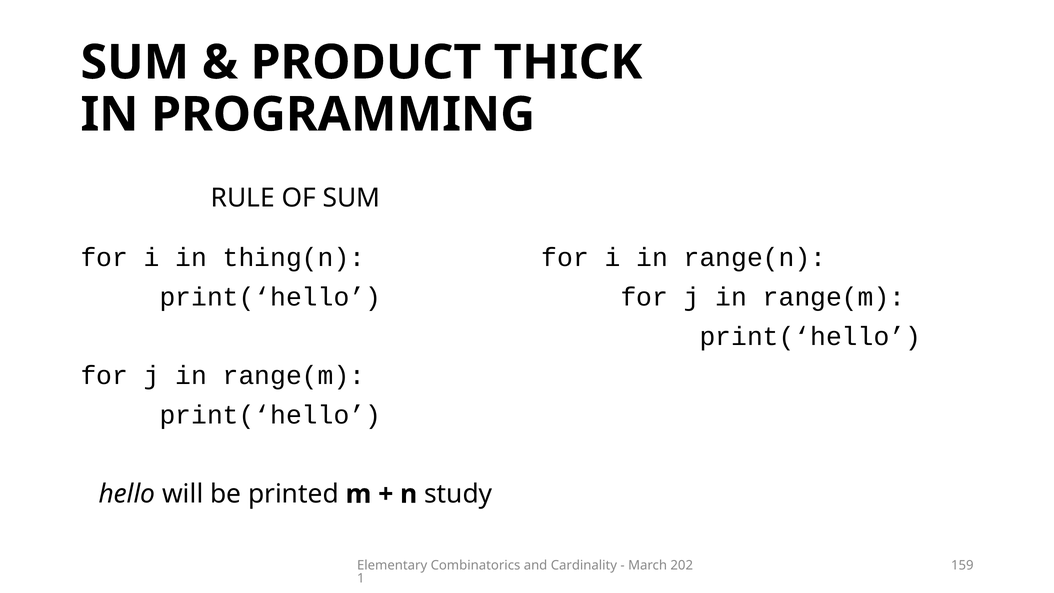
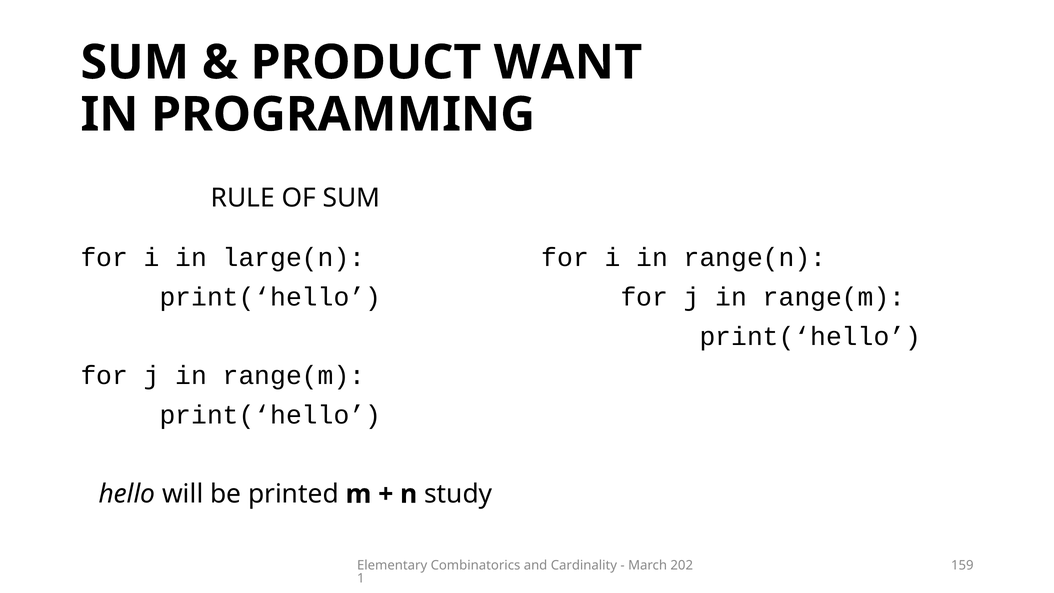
THICK: THICK -> WANT (568, 62)
thing(n: thing(n -> large(n (294, 257)
